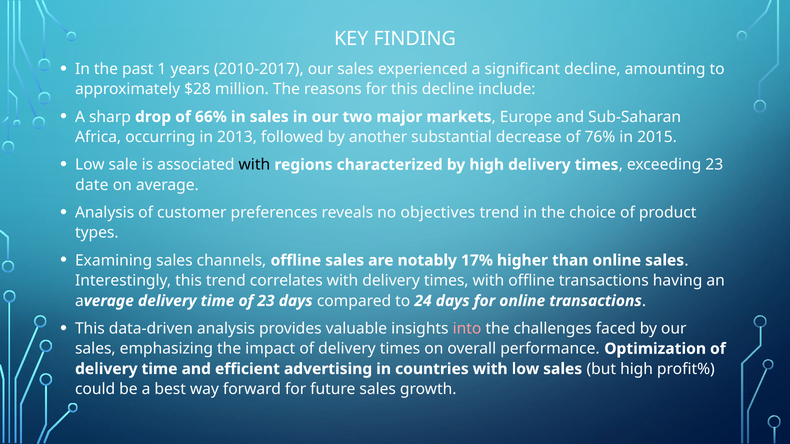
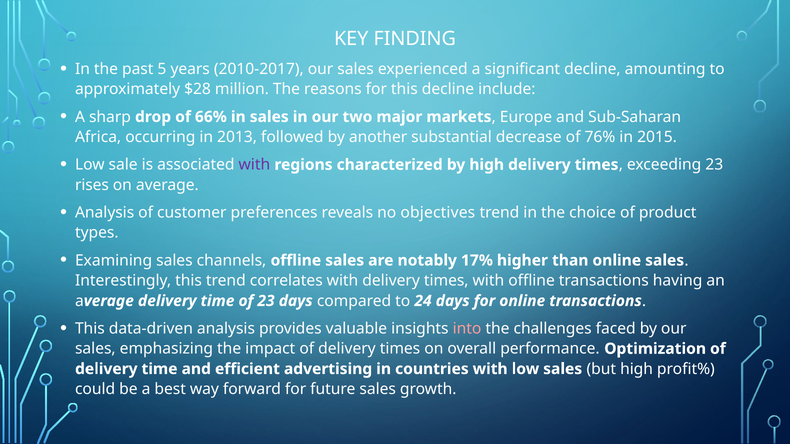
1: 1 -> 5 (162, 69)
with colour: black -> purple (254, 165)
date: date -> rises (92, 185)
